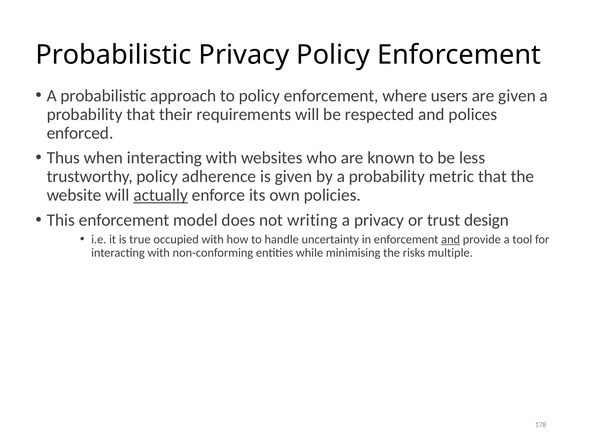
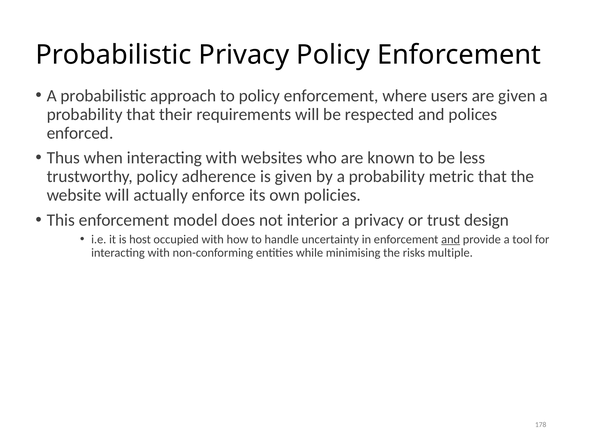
actually underline: present -> none (161, 195)
writing: writing -> interior (312, 220)
true: true -> host (140, 239)
